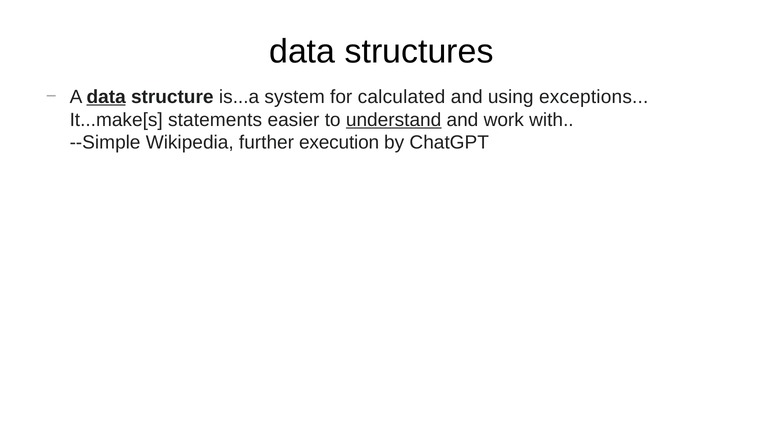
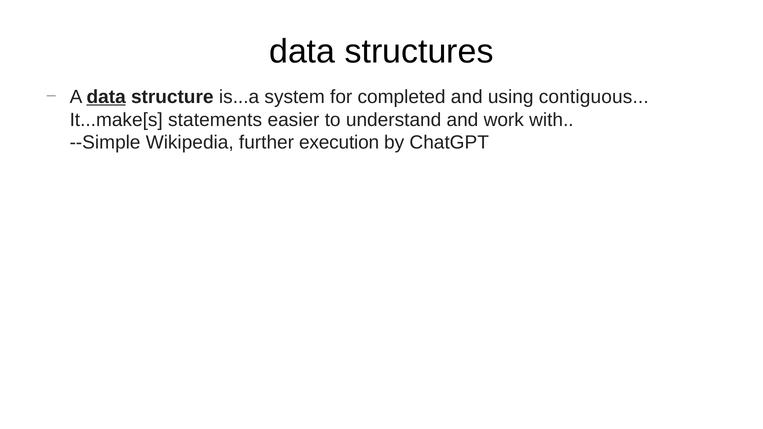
calculated: calculated -> completed (402, 97)
exceptions: exceptions -> contiguous (594, 97)
understand underline: present -> none (394, 120)
